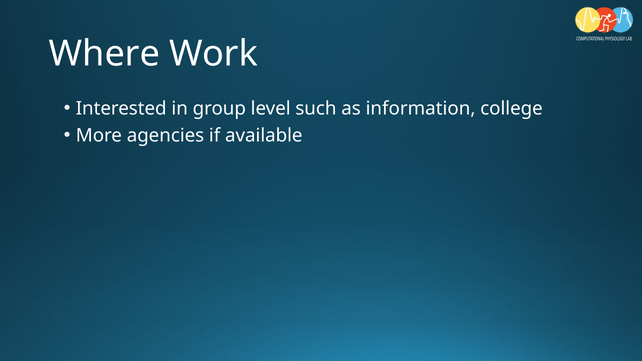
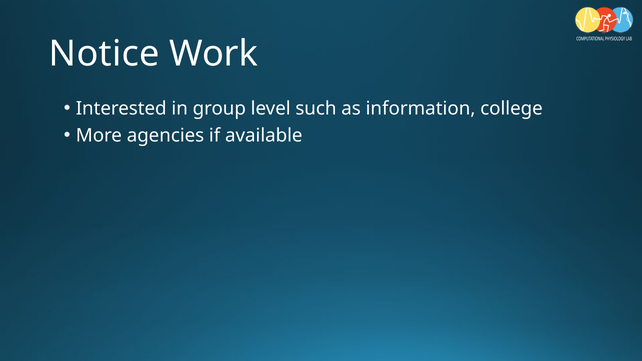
Where: Where -> Notice (104, 54)
